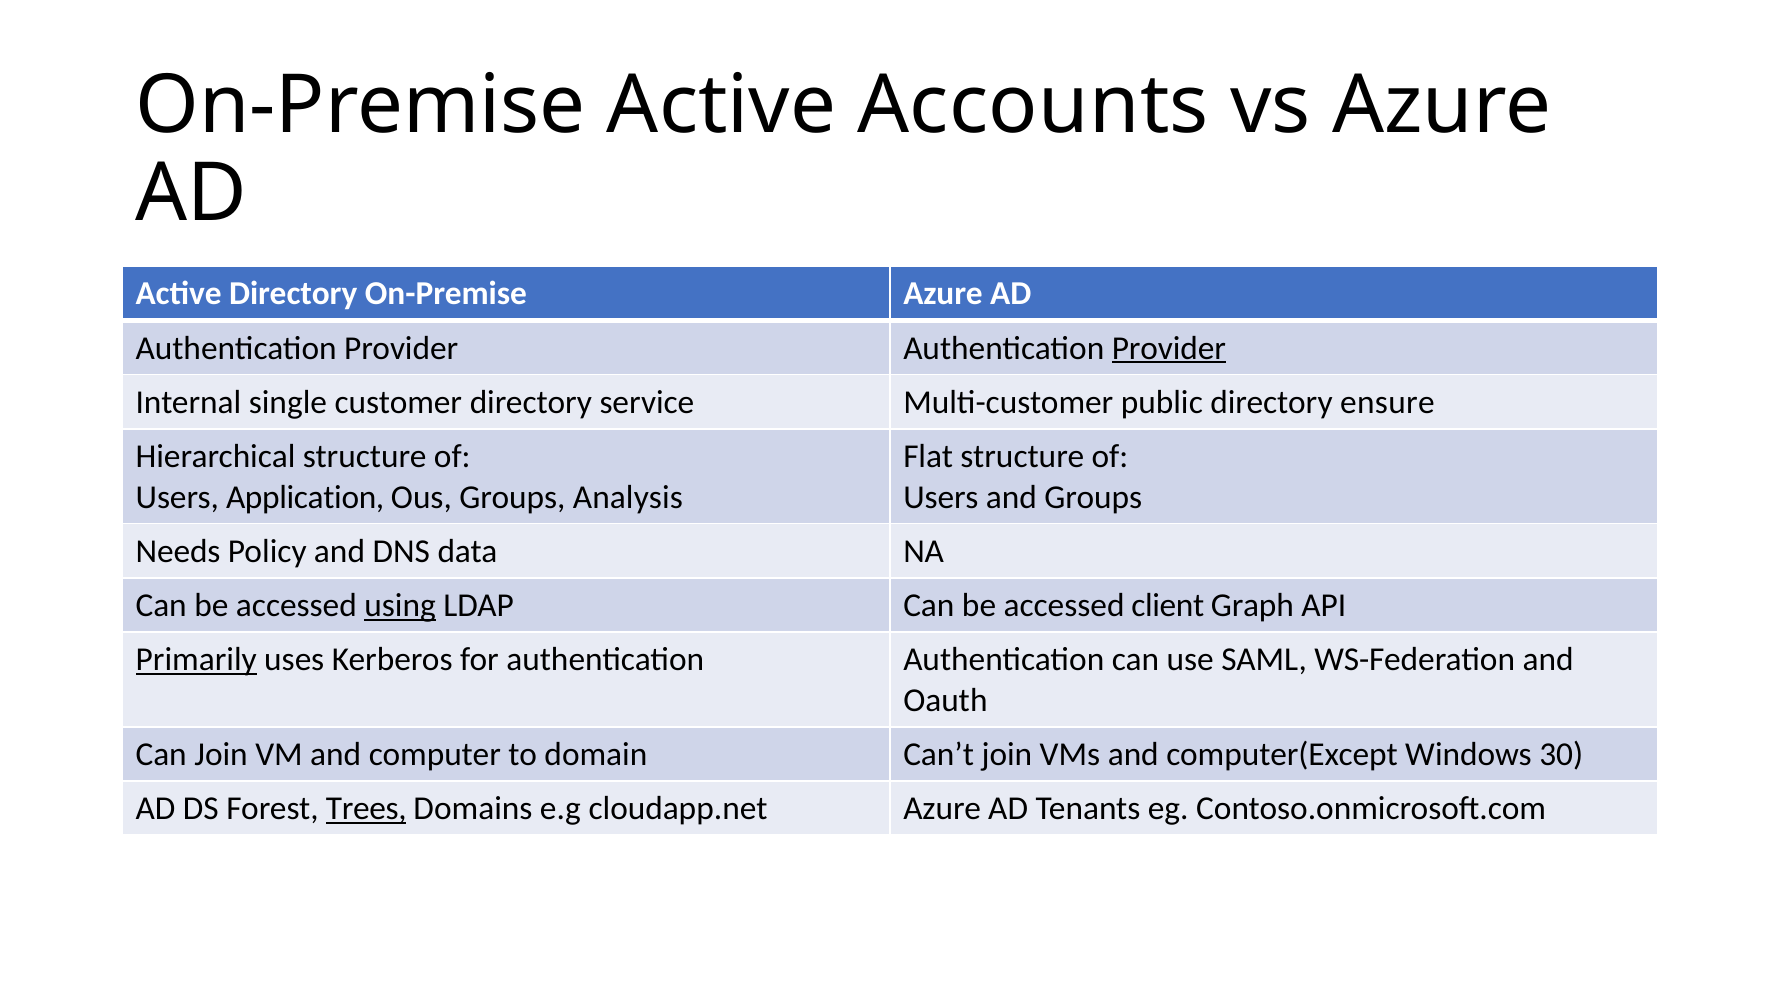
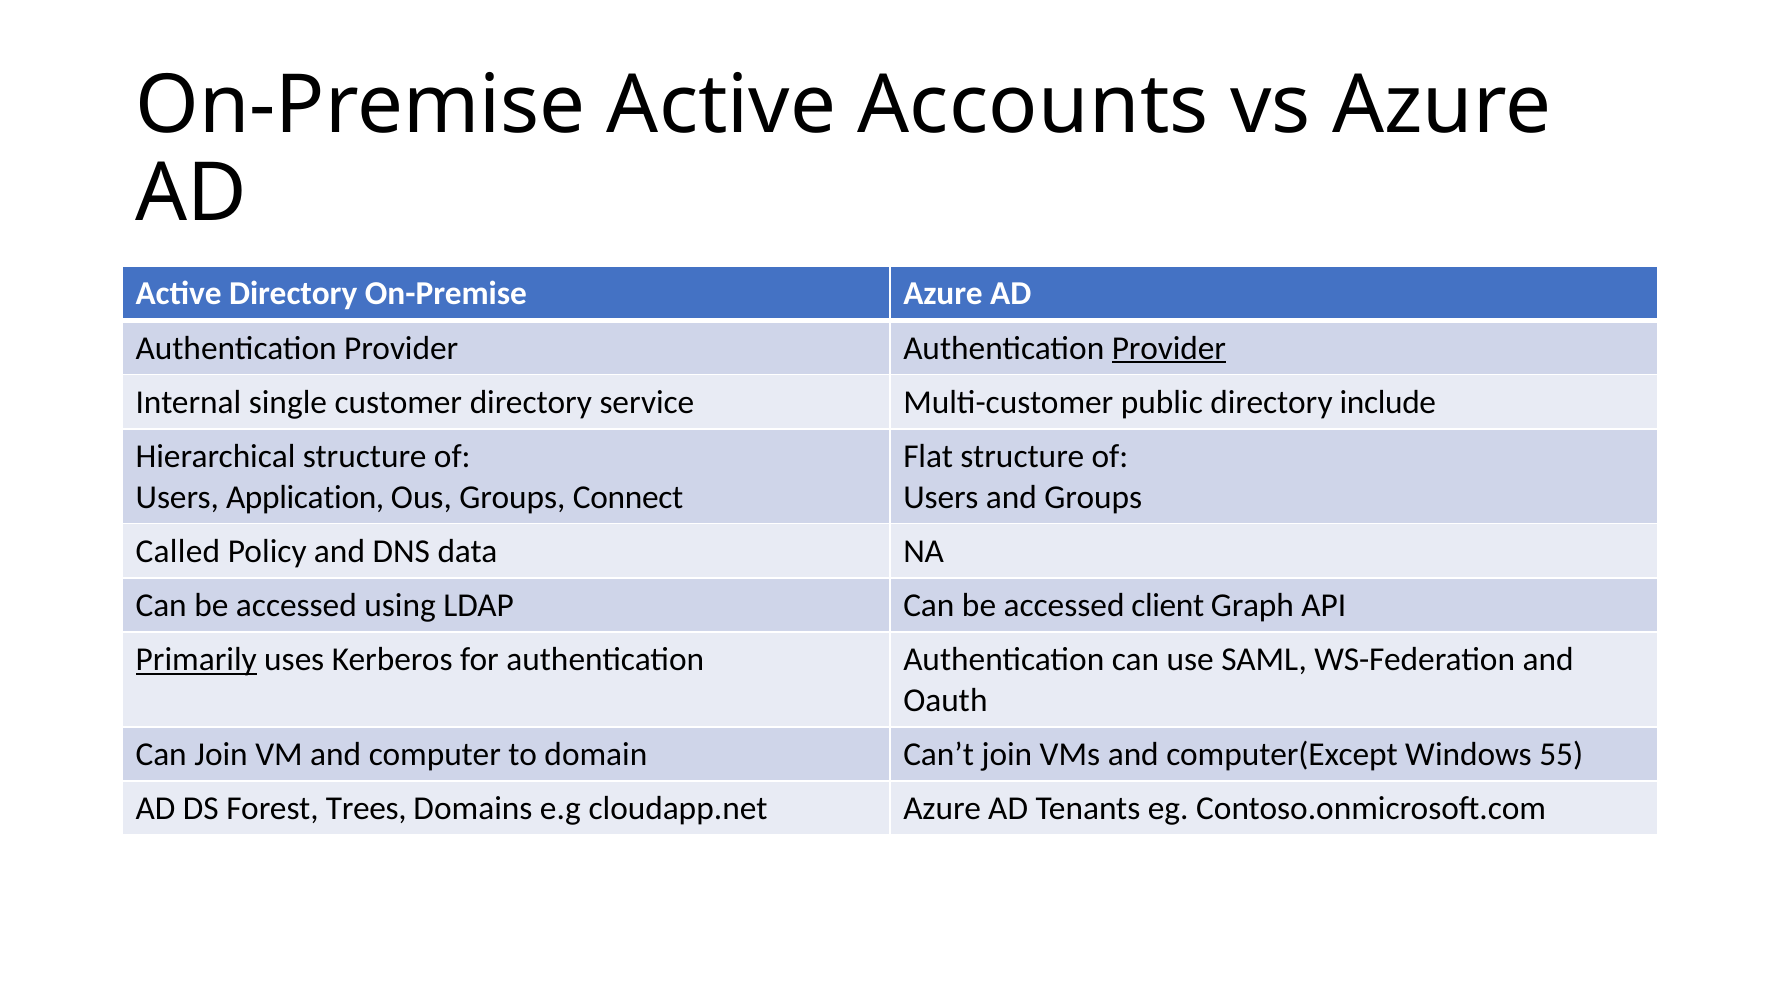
ensure: ensure -> include (1388, 402)
Analysis: Analysis -> Connect (628, 497)
Needs: Needs -> Called (178, 551)
using underline: present -> none (400, 605)
30: 30 -> 55 (1561, 754)
Trees underline: present -> none (366, 809)
